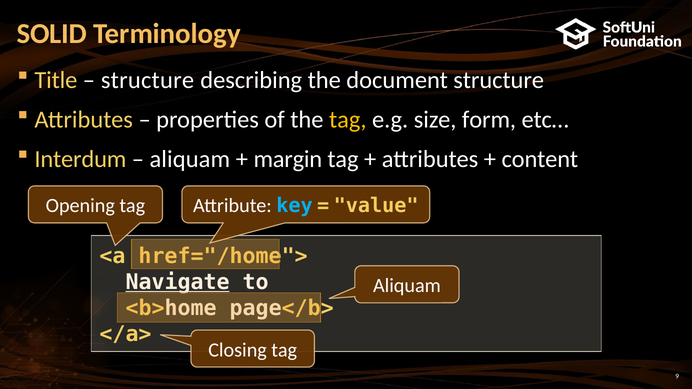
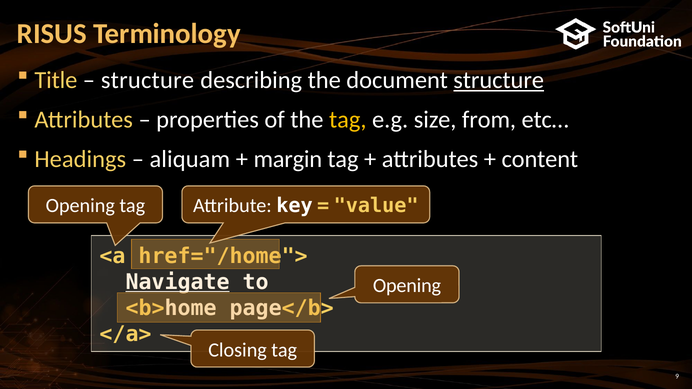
SOLID: SOLID -> RISUS (52, 34)
structure underline: none -> present (499, 80)
form: form -> from (489, 120)
Interdum: Interdum -> Headings (80, 159)
key colour: light blue -> white (294, 206)
Aliquam: Aliquam -> Opening (407, 286)
